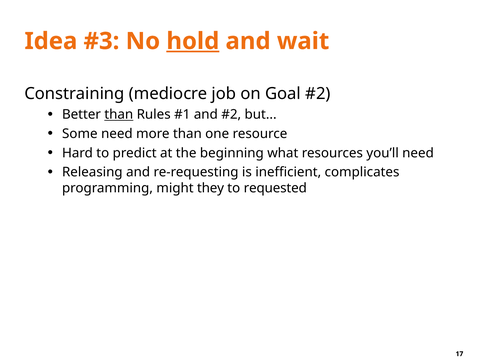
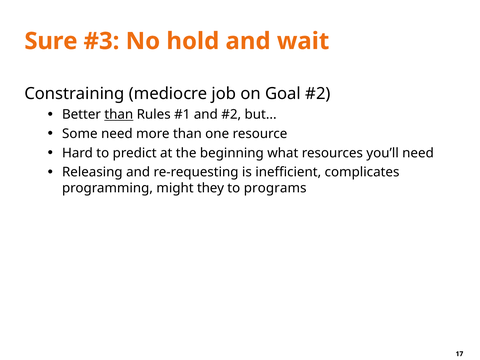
Idea: Idea -> Sure (51, 41)
hold underline: present -> none (193, 41)
requested: requested -> programs (275, 188)
